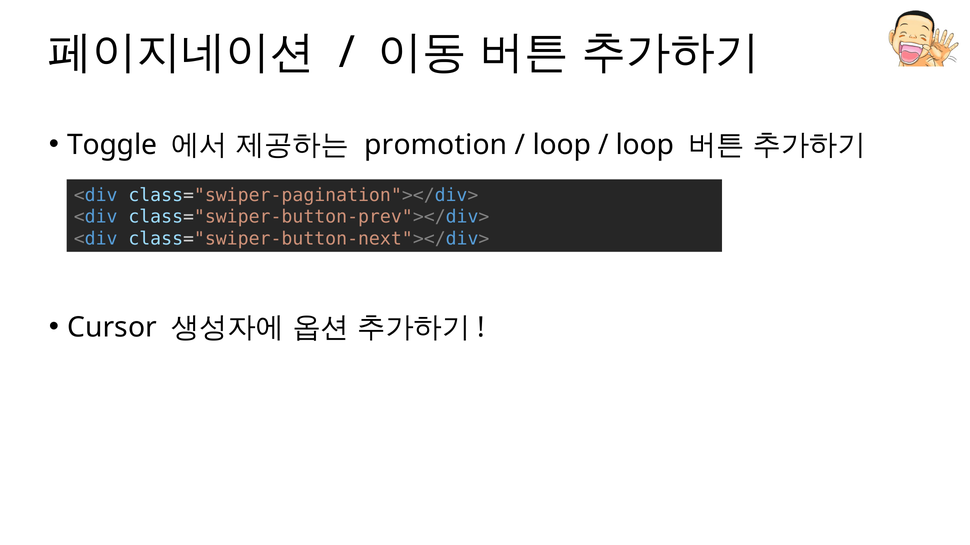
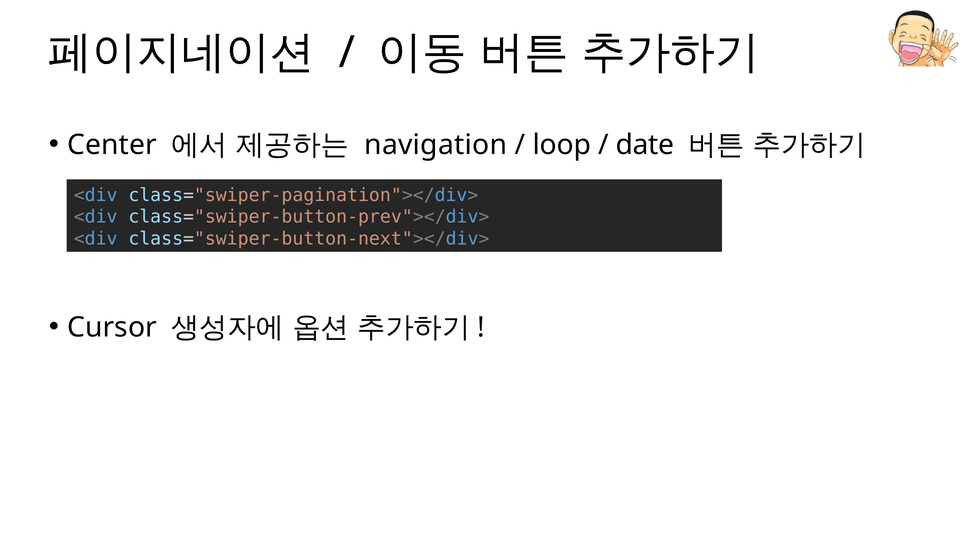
Toggle: Toggle -> Center (112, 145)
promotion: promotion -> navigation (436, 145)
loop: loop -> date (645, 145)
